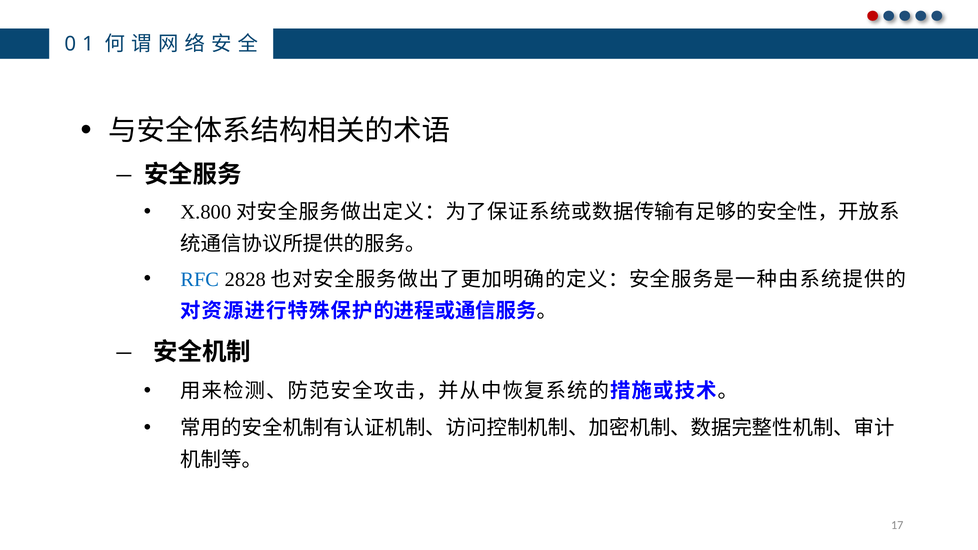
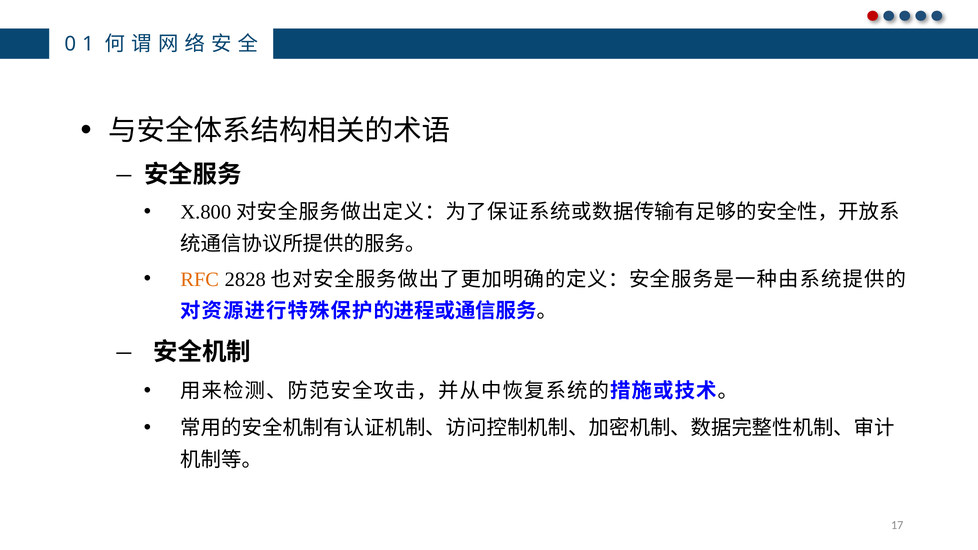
RFC colour: blue -> orange (200, 279)
